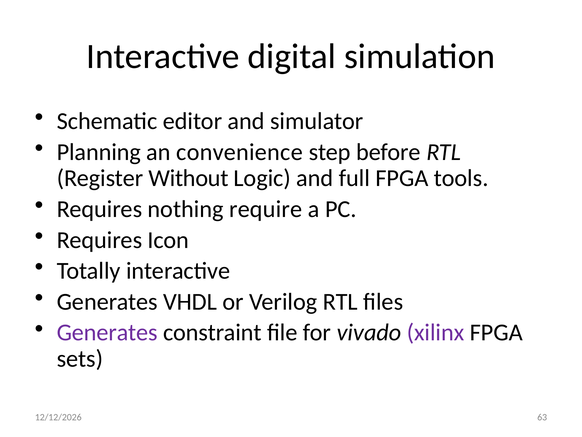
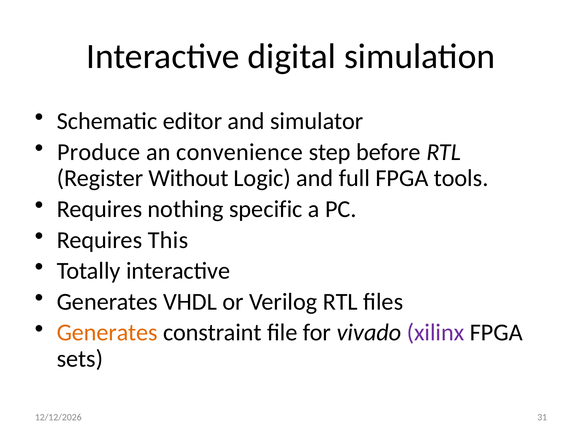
Planning: Planning -> Produce (99, 152)
require: require -> specific (266, 209)
Icon: Icon -> This (168, 240)
Generates colour: purple -> orange (107, 332)
63: 63 -> 31 (542, 417)
